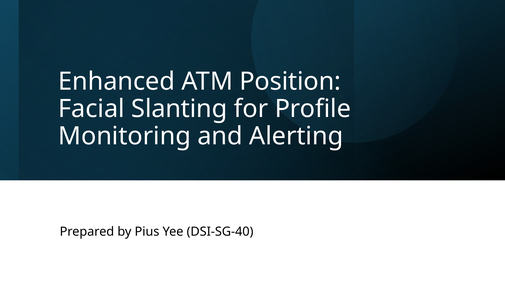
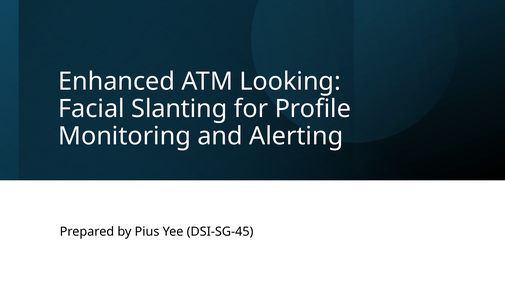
Position: Position -> Looking (290, 82)
DSI-SG-40: DSI-SG-40 -> DSI-SG-45 (220, 232)
